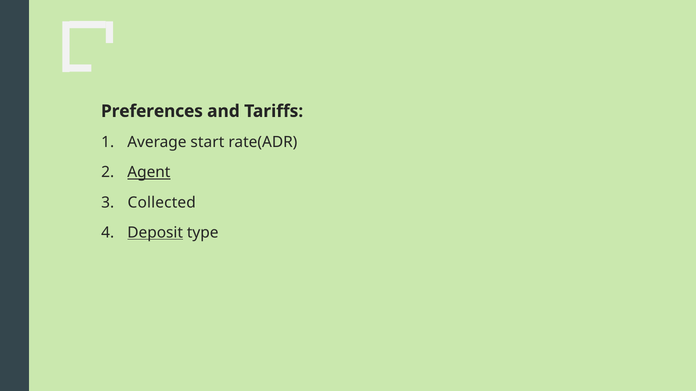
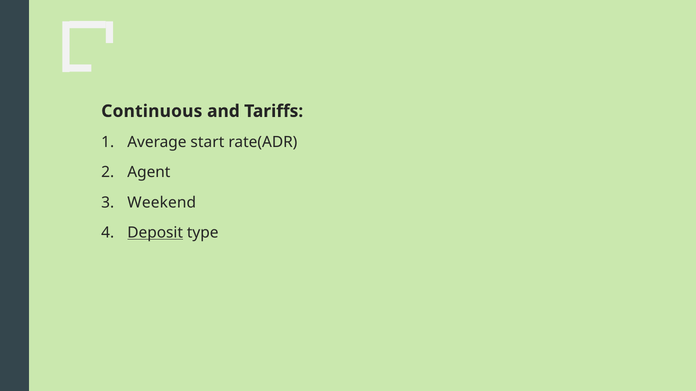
Preferences: Preferences -> Continuous (152, 111)
Agent underline: present -> none (149, 173)
Collected: Collected -> Weekend (162, 203)
